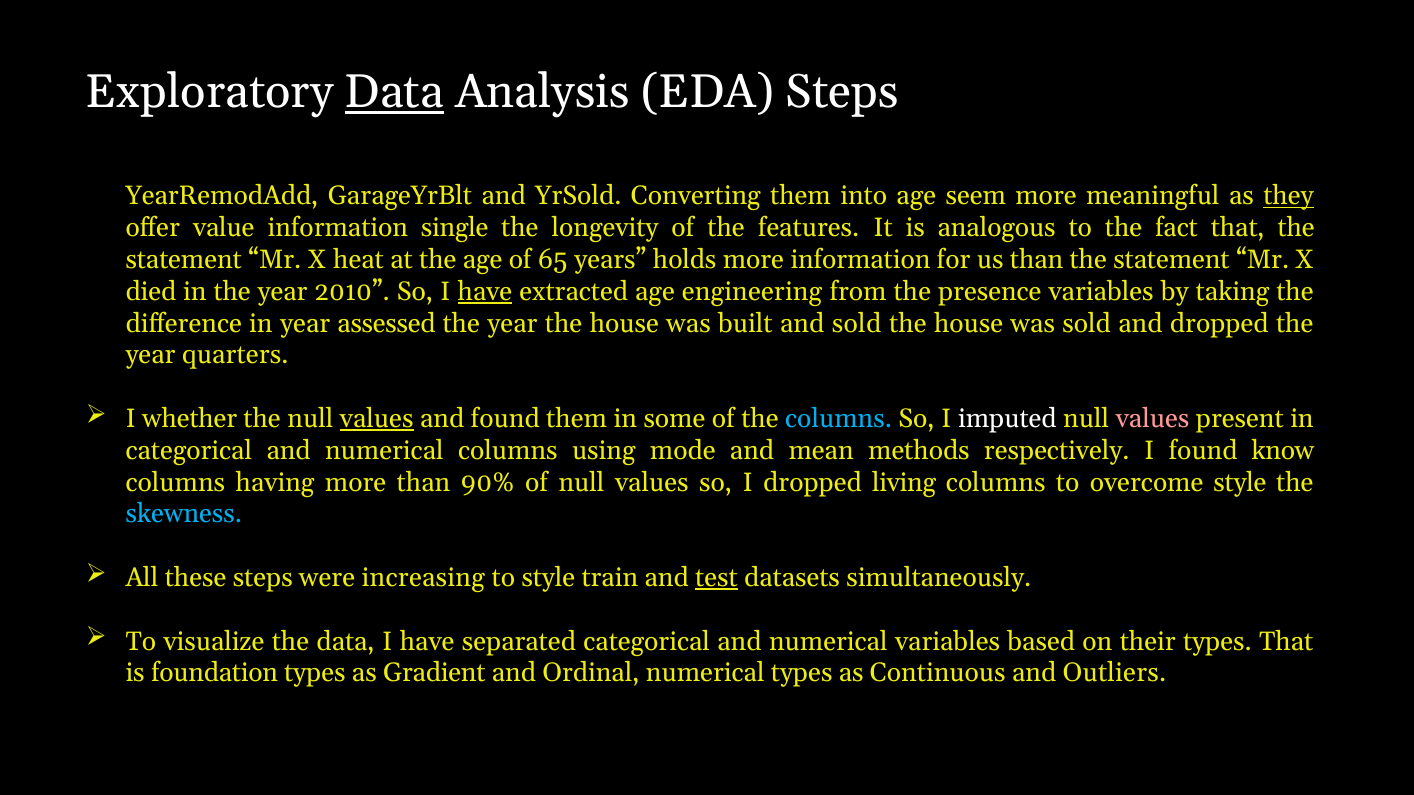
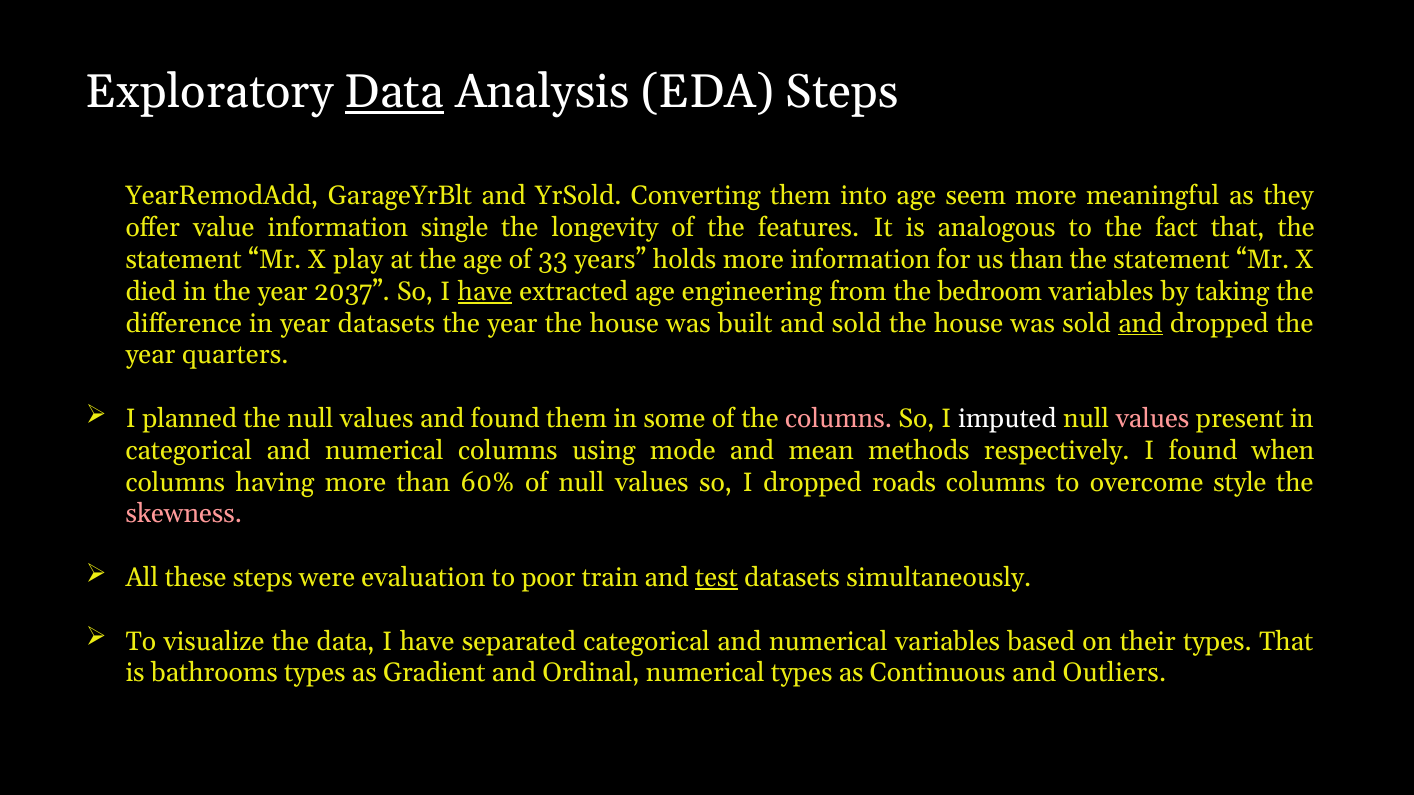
they underline: present -> none (1288, 196)
heat: heat -> play (358, 260)
65: 65 -> 33 (553, 260)
2010: 2010 -> 2037 (352, 292)
presence: presence -> bedroom (990, 292)
year assessed: assessed -> datasets (386, 323)
and underline: none -> present (1141, 323)
whether: whether -> planned (190, 419)
values underline: present -> none (377, 419)
columns colour: light blue -> pink (839, 419)
know: know -> when (1283, 451)
90%: 90% -> 60% (488, 482)
living: living -> roads (904, 482)
skewness colour: light blue -> pink (184, 514)
increasing: increasing -> evaluation (423, 578)
to style: style -> poor (548, 578)
foundation: foundation -> bathrooms (214, 673)
